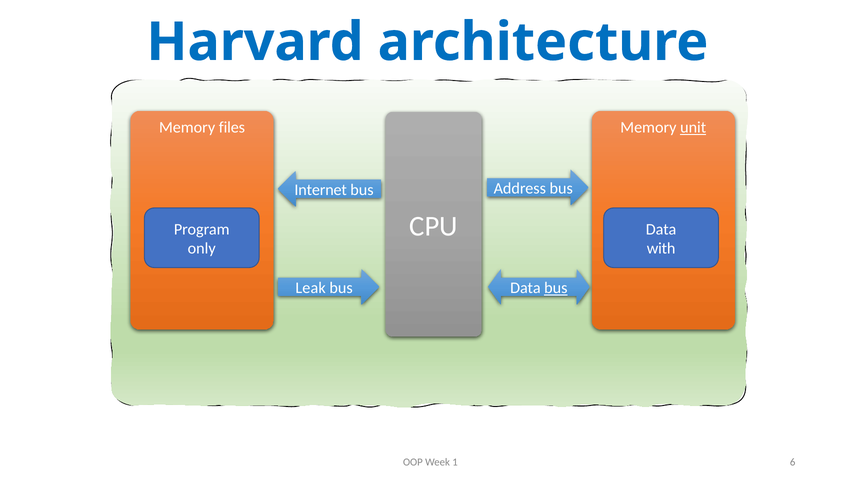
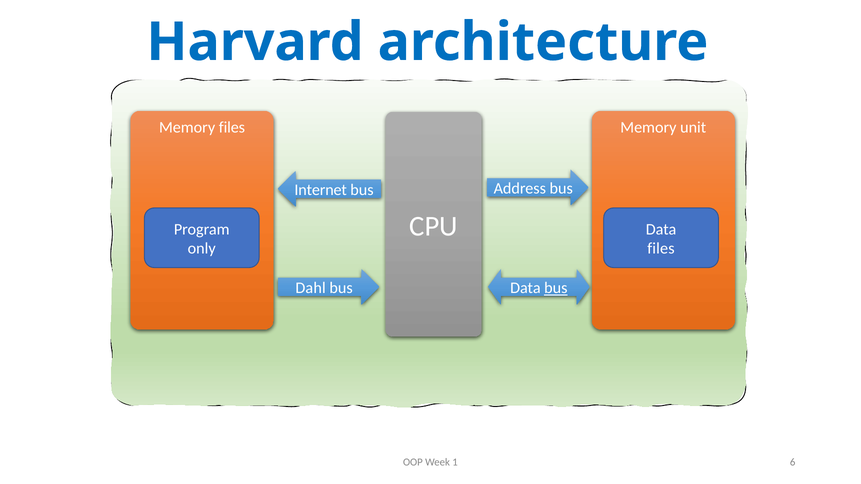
unit underline: present -> none (693, 128)
with: with -> files (661, 249)
Leak: Leak -> Dahl (311, 288)
